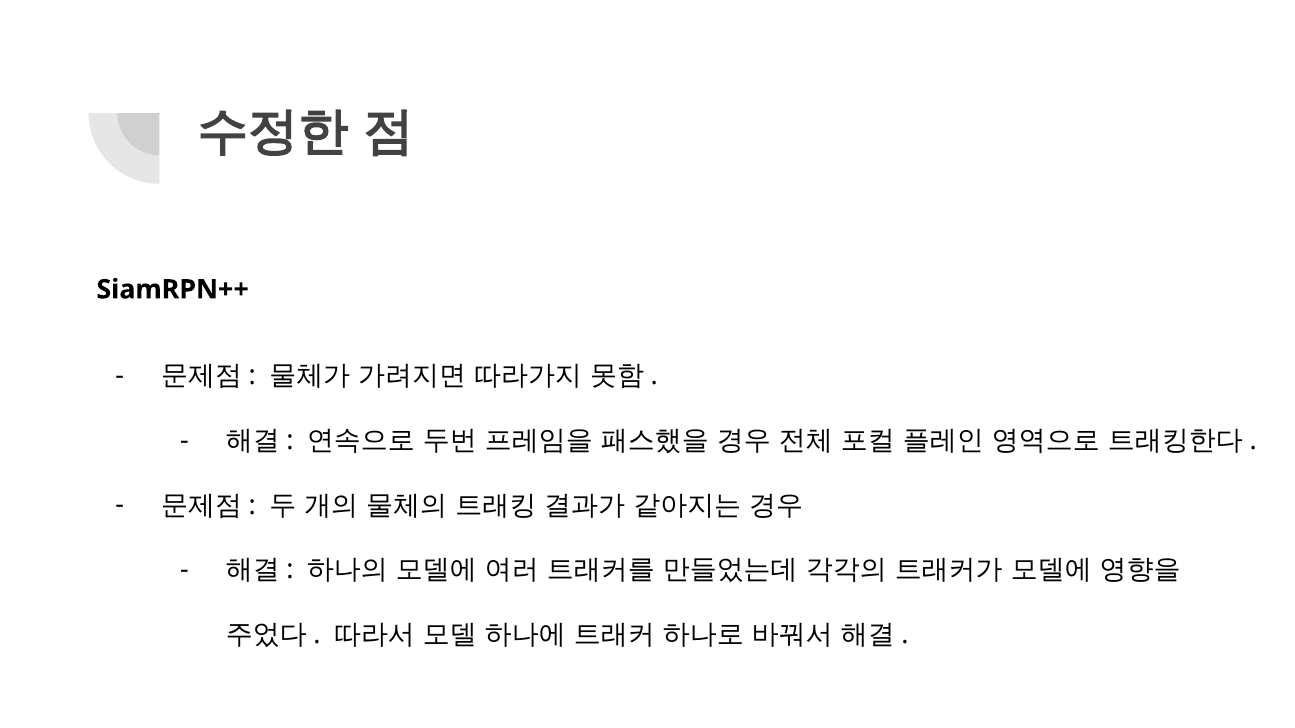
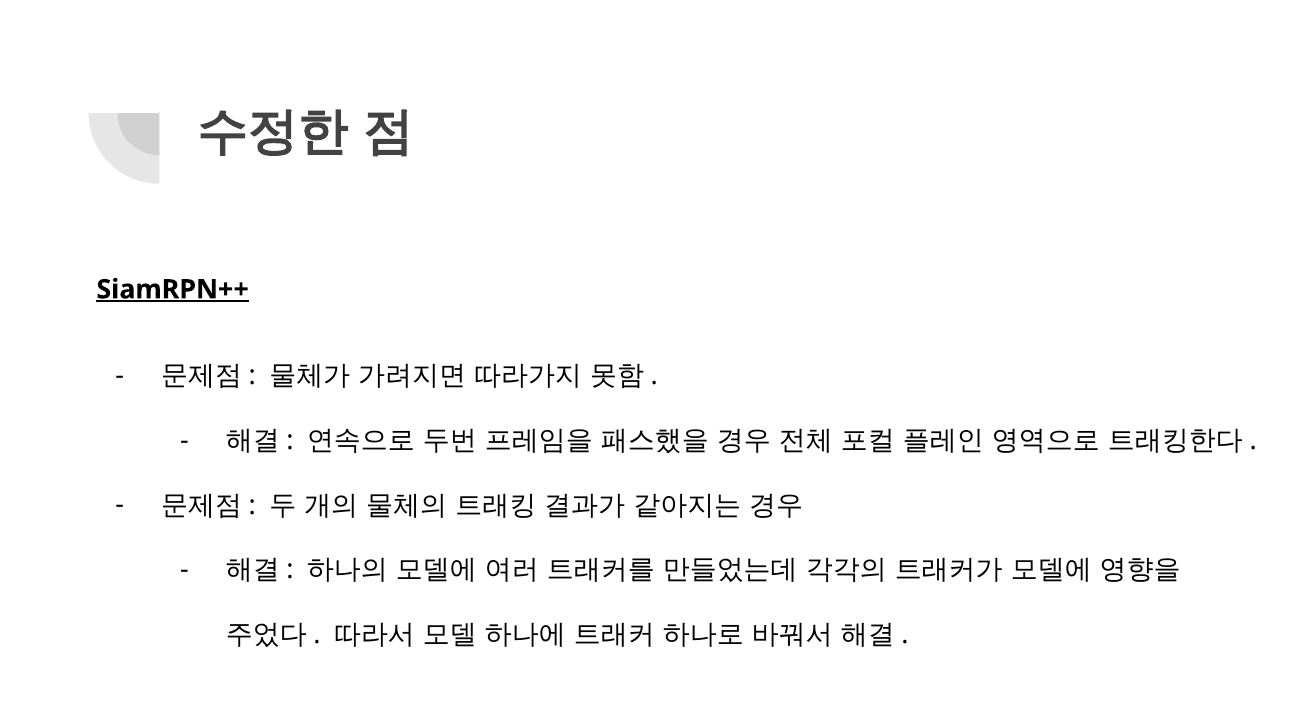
SiamRPN++ underline: none -> present (173, 290)
